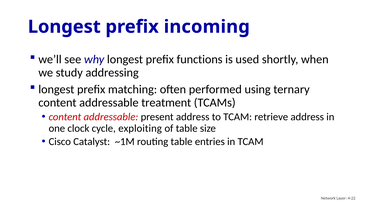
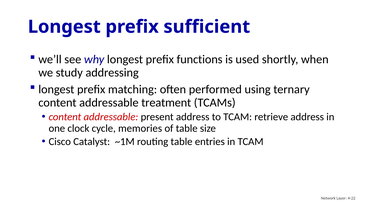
incoming: incoming -> sufficient (207, 27)
exploiting: exploiting -> memories (140, 128)
